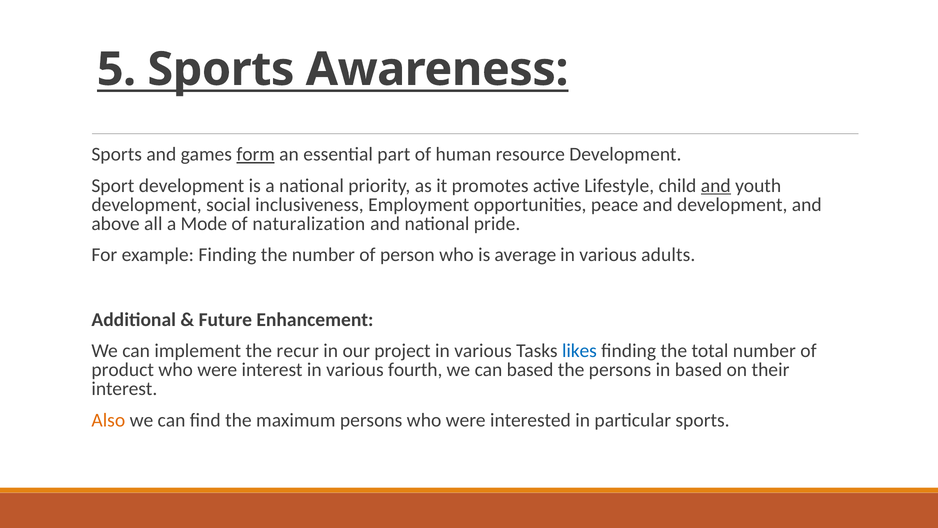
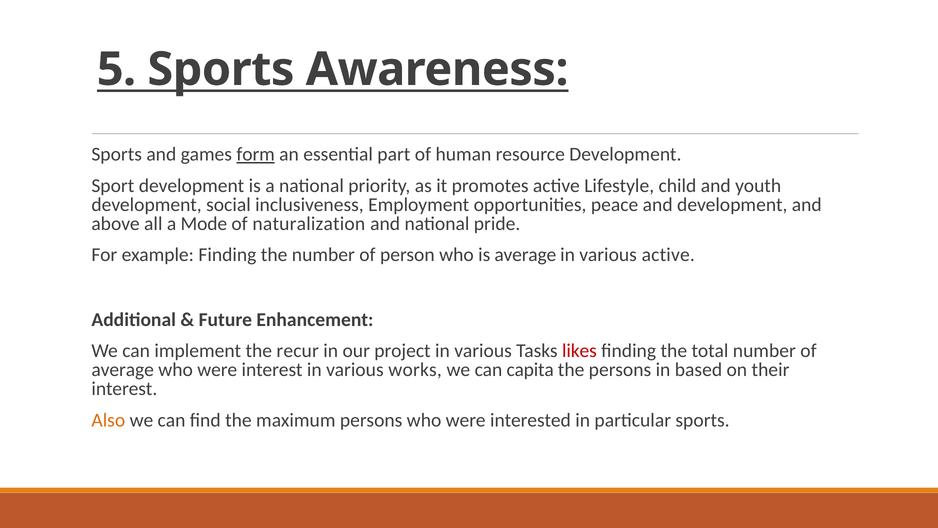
and underline: present -> none (716, 186)
various adults: adults -> active (668, 255)
likes colour: blue -> red (579, 351)
product: product -> average (123, 370)
fourth: fourth -> works (415, 370)
can based: based -> capita (530, 370)
